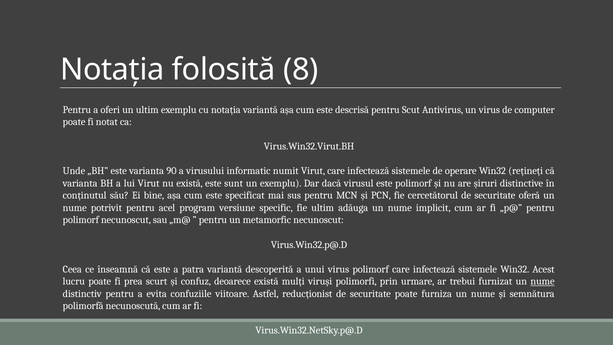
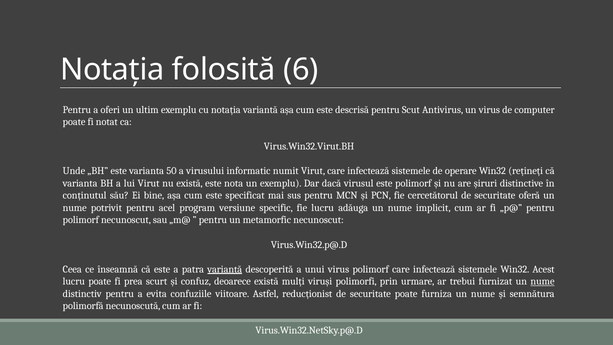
8: 8 -> 6 (301, 70)
90: 90 -> 50 (172, 171)
sunt: sunt -> nota (234, 183)
fie ultim: ultim -> lucru (323, 208)
variantă underline: none -> present (225, 269)
